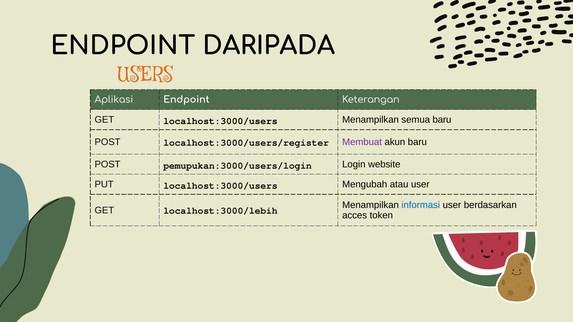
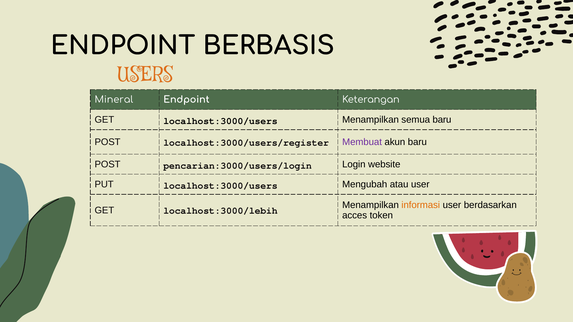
DARIPADA: DARIPADA -> BERBASIS (269, 46)
Aplikasi: Aplikasi -> Mineral (114, 100)
pemupukan:3000/users/login: pemupukan:3000/users/login -> pencarian:3000/users/login (238, 166)
informasi colour: blue -> orange (421, 205)
